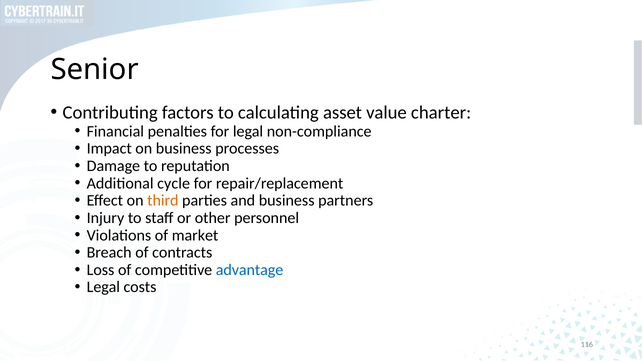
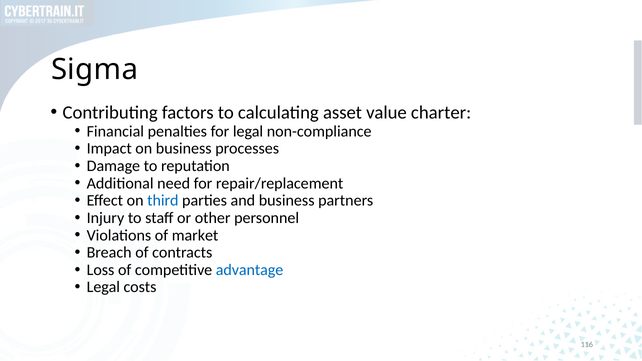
Senior: Senior -> Sigma (95, 70)
cycle: cycle -> need (174, 183)
third colour: orange -> blue (163, 201)
